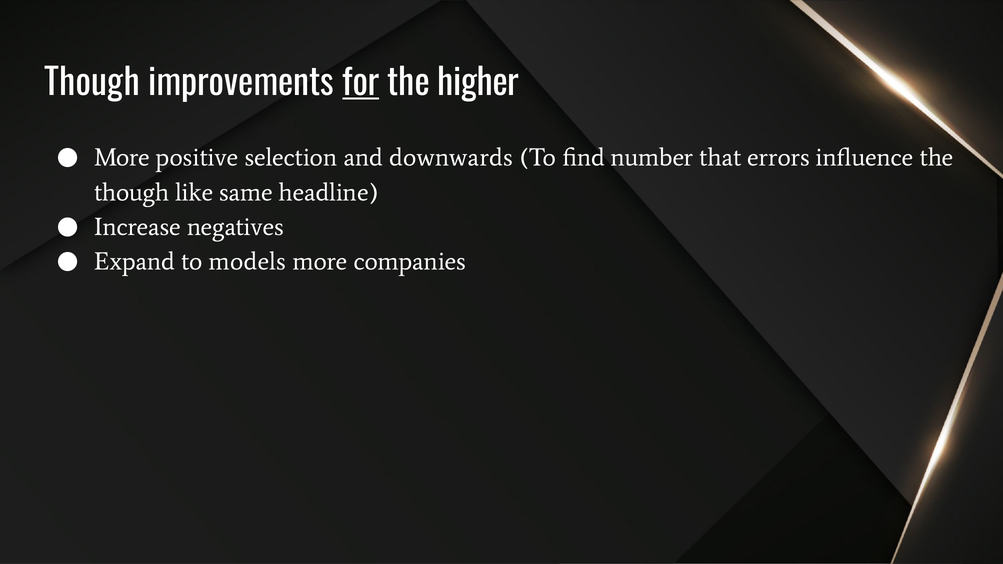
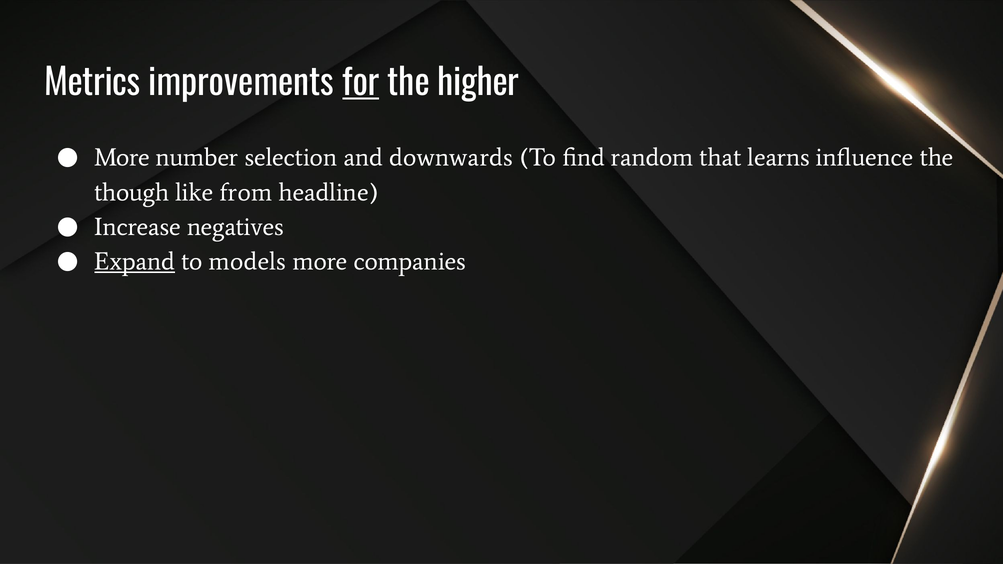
Though: Though -> Metrics (92, 83)
positive: positive -> number (197, 158)
number: number -> random (652, 158)
errors: errors -> learns (779, 158)
same: same -> from (246, 192)
Expand underline: none -> present (135, 262)
